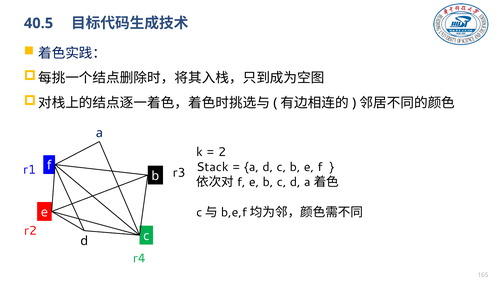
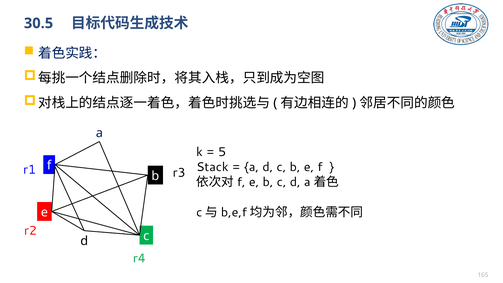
40.5: 40.5 -> 30.5 (39, 23)
2: 2 -> 5 (222, 152)
